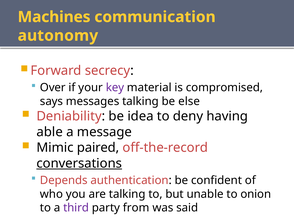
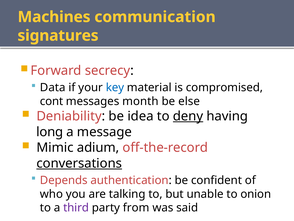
autonomy: autonomy -> signatures (58, 36)
Over: Over -> Data (53, 87)
key colour: purple -> blue (115, 87)
says: says -> cont (52, 101)
messages talking: talking -> month (140, 101)
deny underline: none -> present (188, 116)
able: able -> long (50, 132)
paired: paired -> adium (98, 147)
